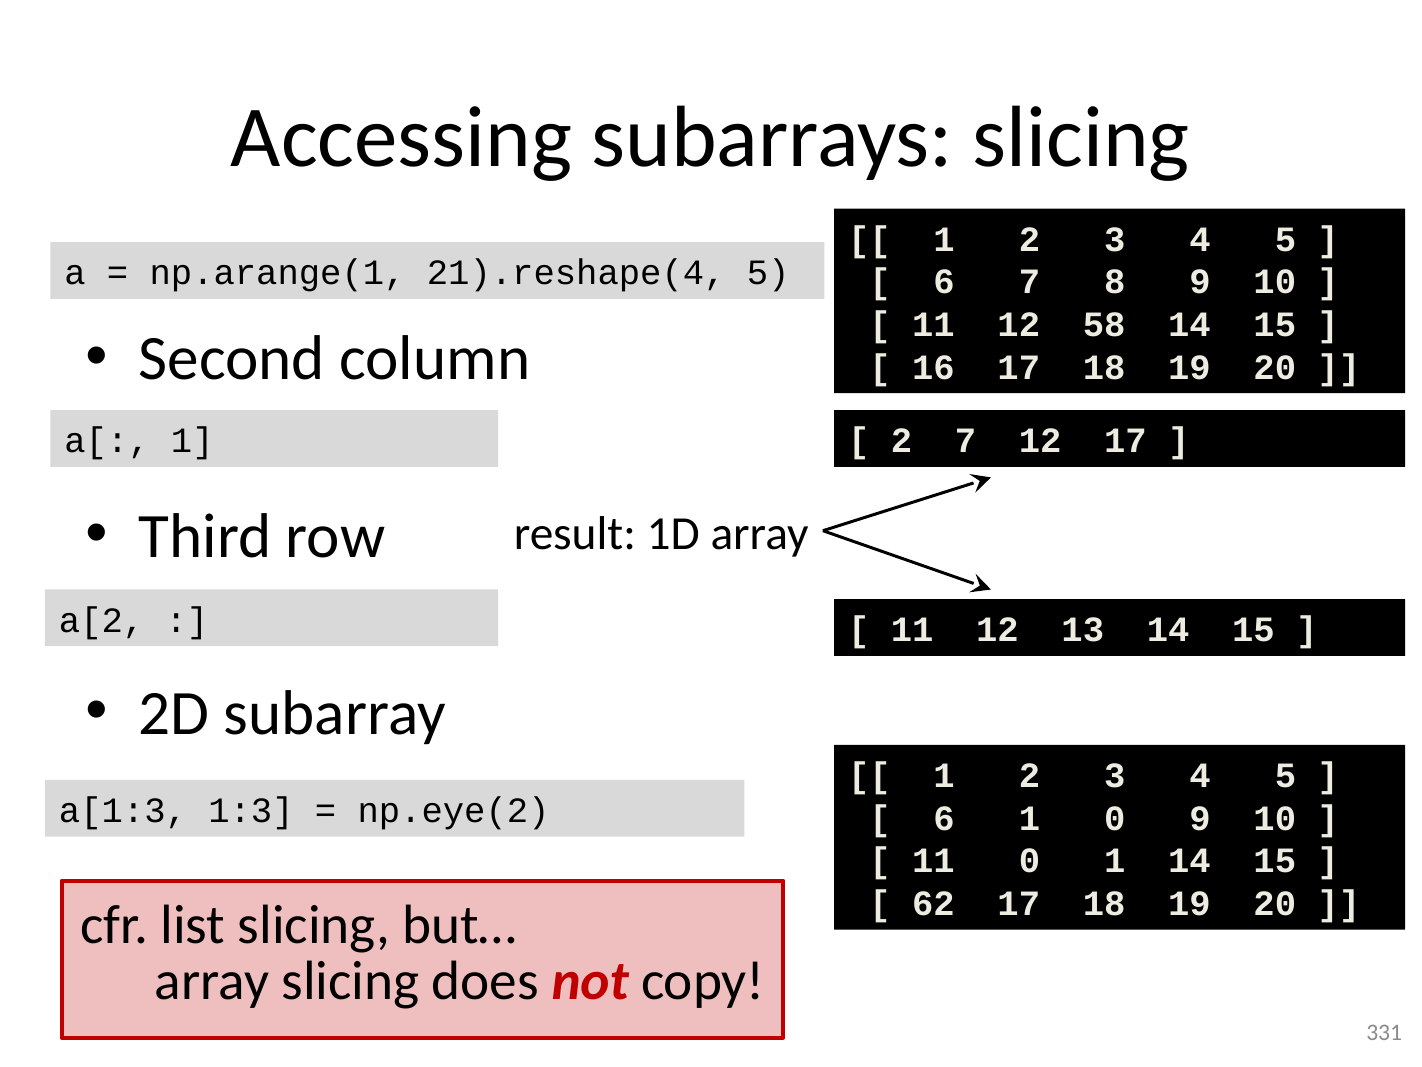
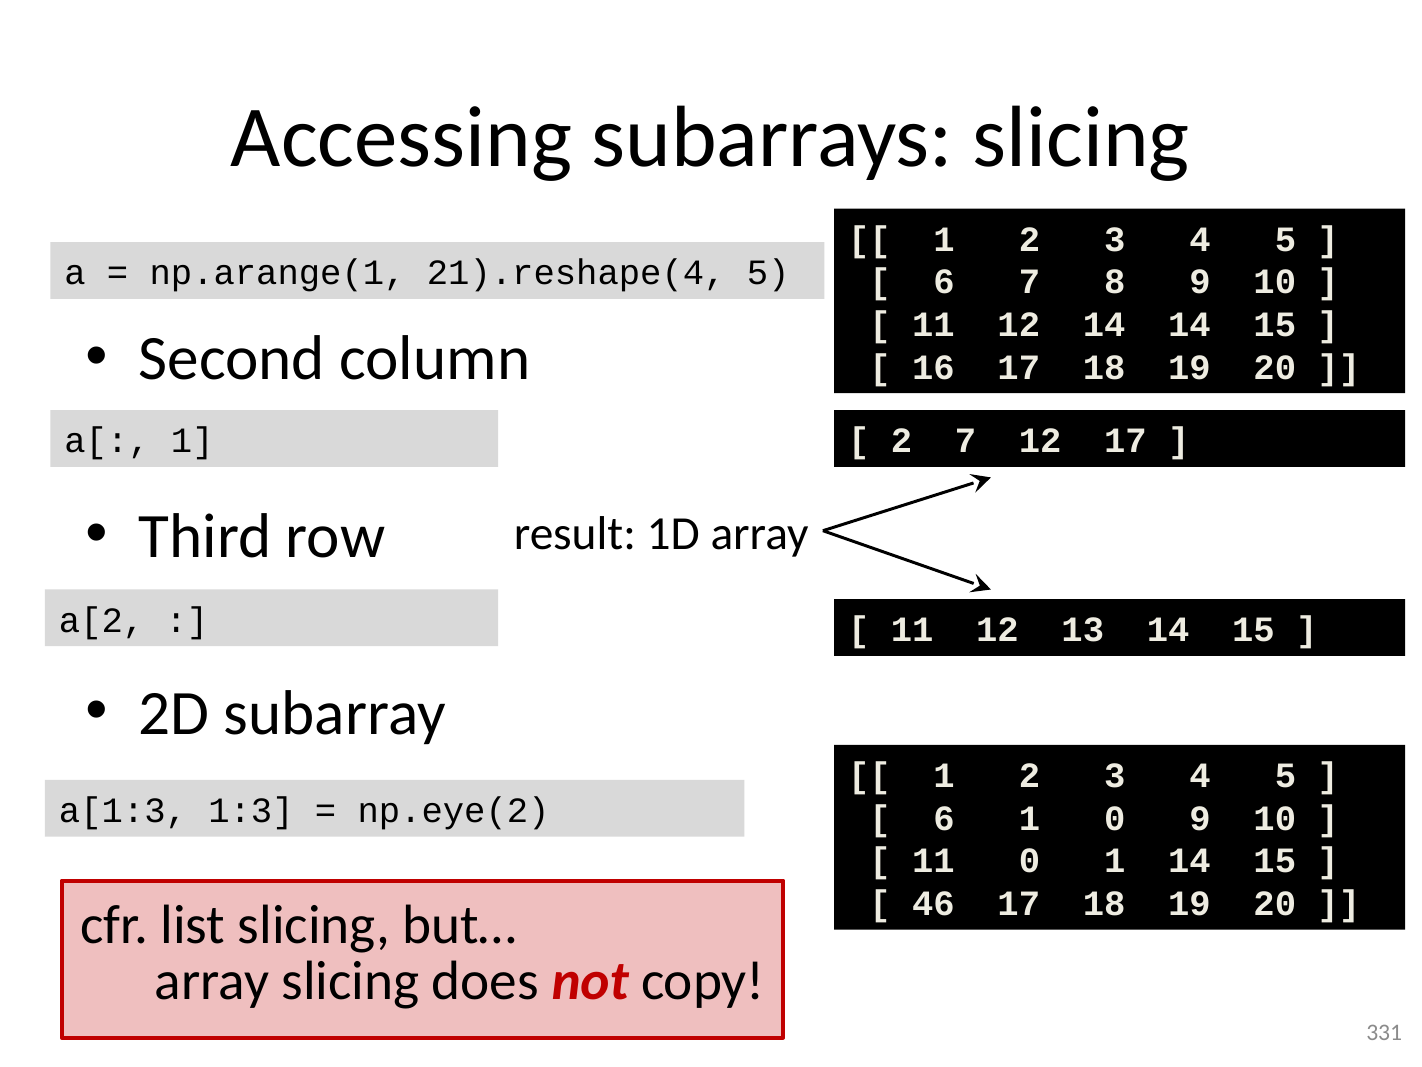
12 58: 58 -> 14 (1104, 325)
62: 62 -> 46 (933, 903)
